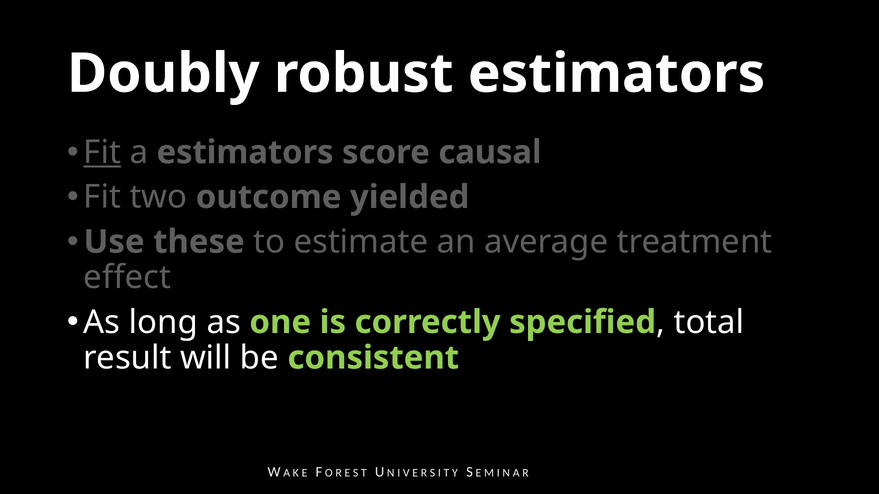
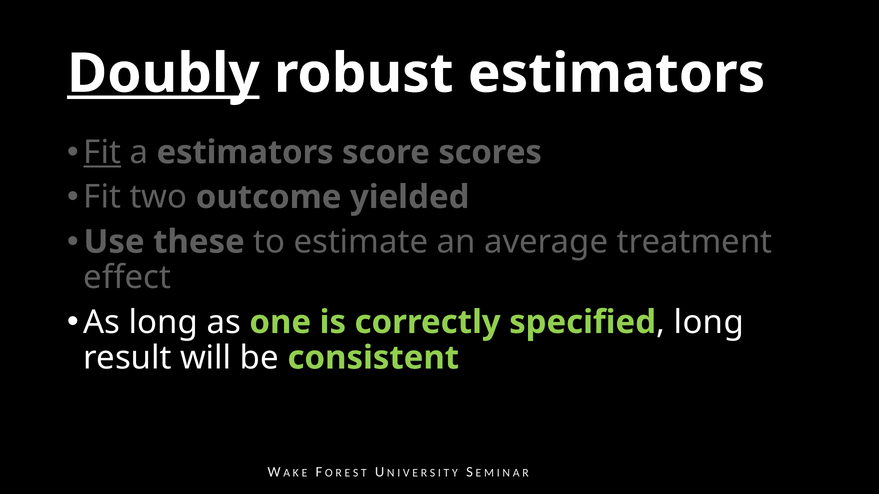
Doubly underline: none -> present (163, 74)
causal: causal -> scores (490, 153)
total: total -> long (709, 322)
